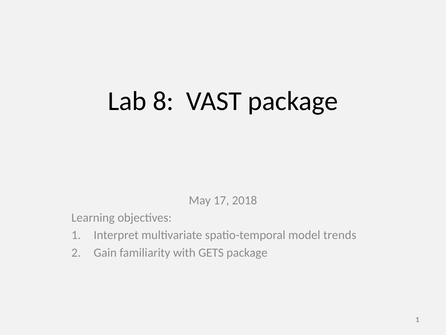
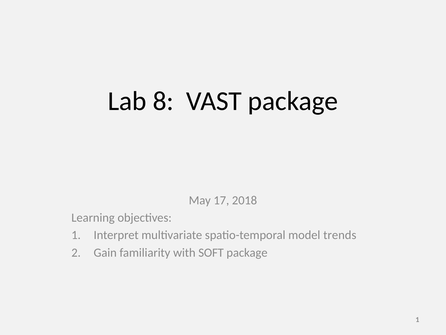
GETS: GETS -> SOFT (211, 252)
